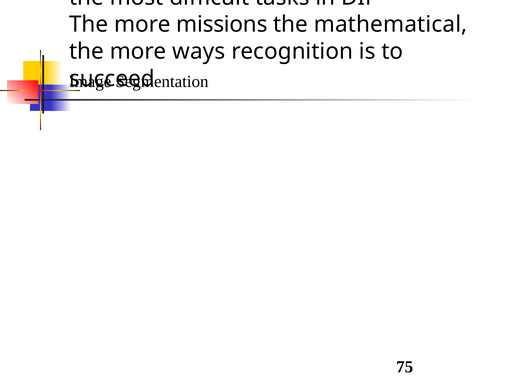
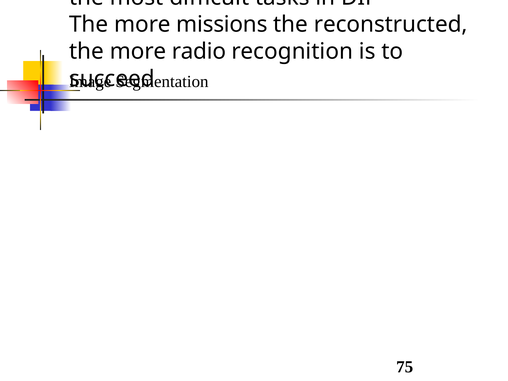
mathematical: mathematical -> reconstructed (391, 24)
ways: ways -> radio (199, 51)
